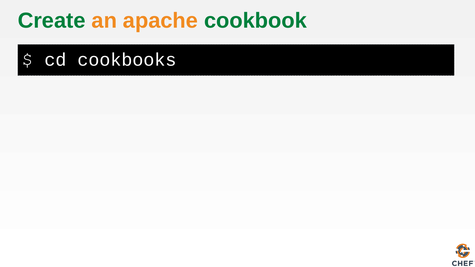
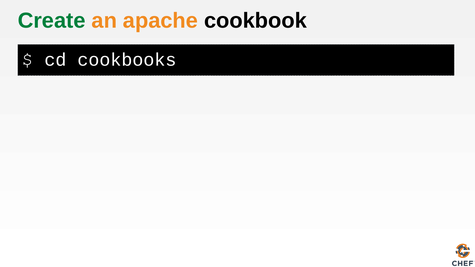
cookbook colour: green -> black (255, 21)
